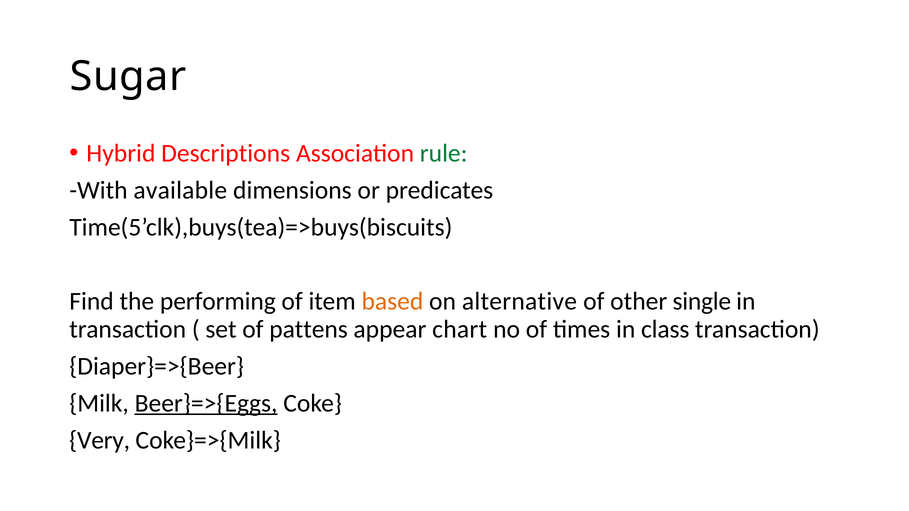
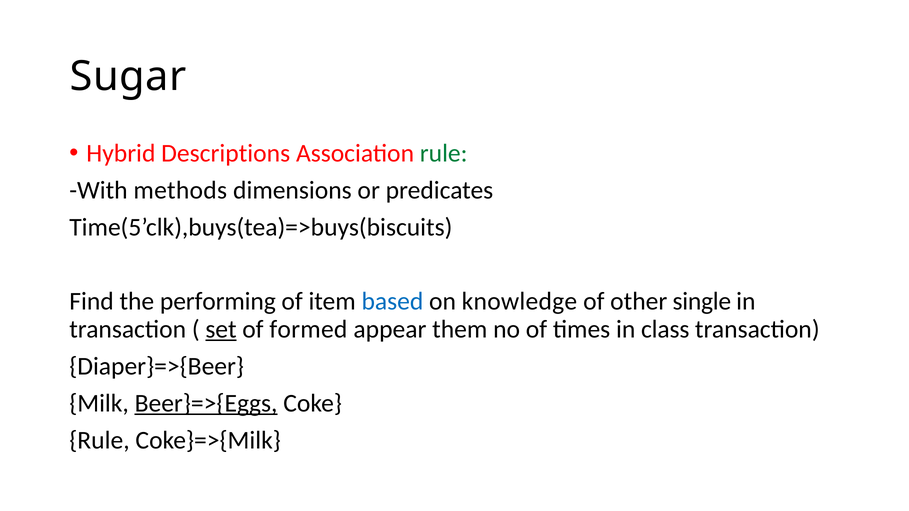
available: available -> methods (180, 190)
based colour: orange -> blue (392, 302)
alternative: alternative -> knowledge (519, 302)
set underline: none -> present (221, 329)
pattens: pattens -> formed (308, 329)
chart: chart -> them (460, 329)
Very: Very -> Rule (99, 441)
